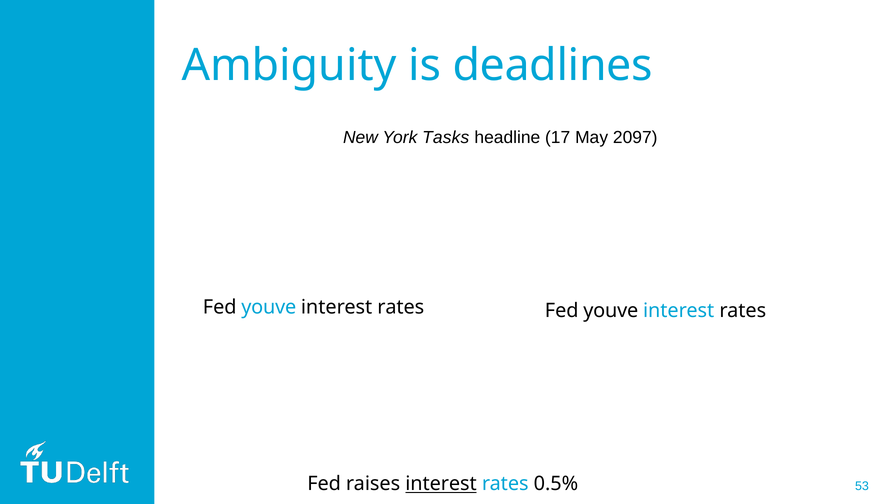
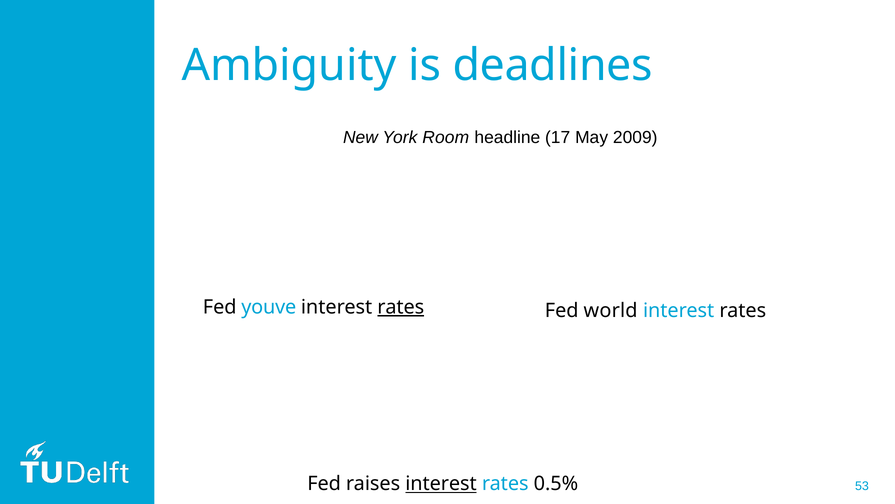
Tasks: Tasks -> Room (446, 137)
2097: 2097 -> 2009 (635, 137)
rates underline: none -> present (401, 307)
youve: youve -> world (611, 310)
